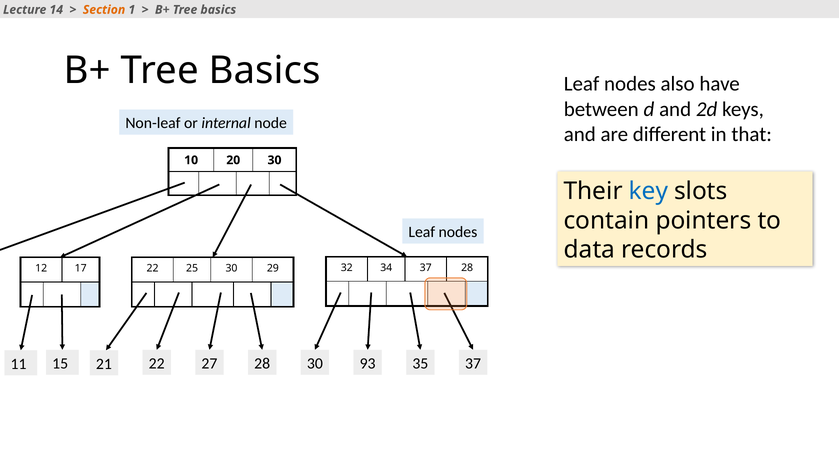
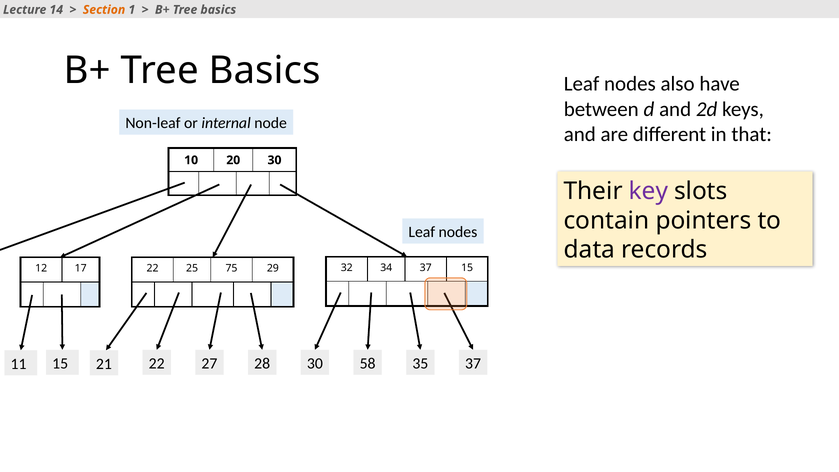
key colour: blue -> purple (648, 191)
34 37 28: 28 -> 15 (467, 268)
25 30: 30 -> 75 (231, 268)
93: 93 -> 58 (368, 363)
